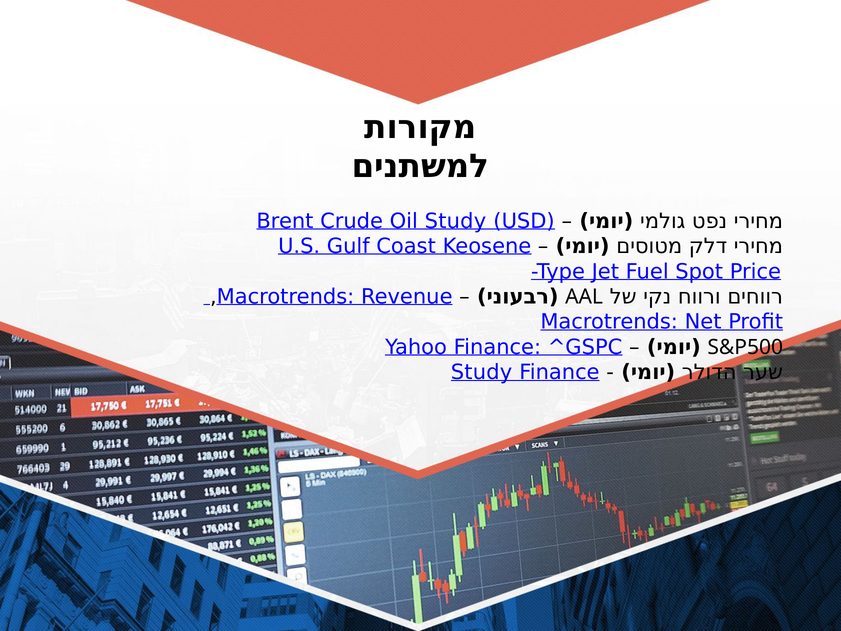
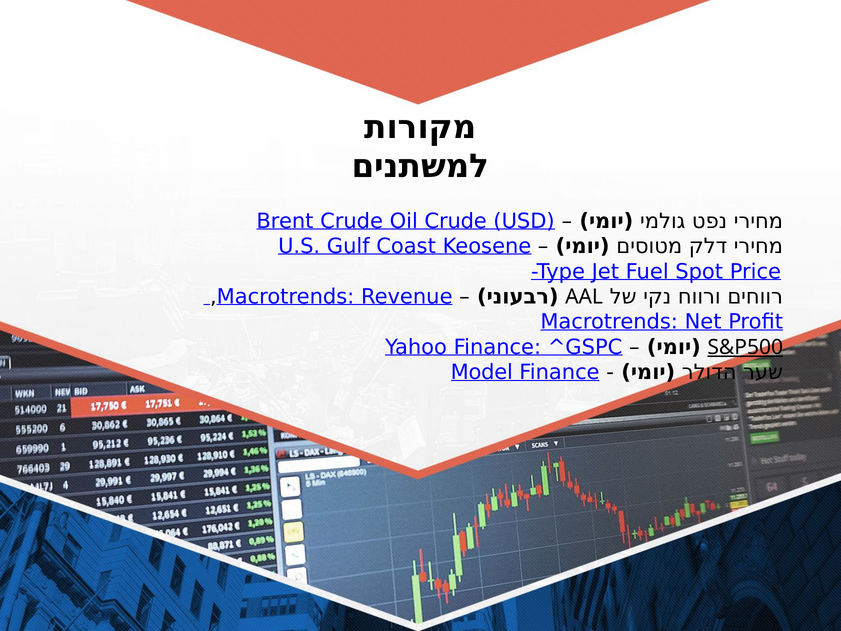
Oil Study: Study -> Crude (456, 221)
S&P500 underline: none -> present (745, 347)
Study: Study -> Model (482, 372)
